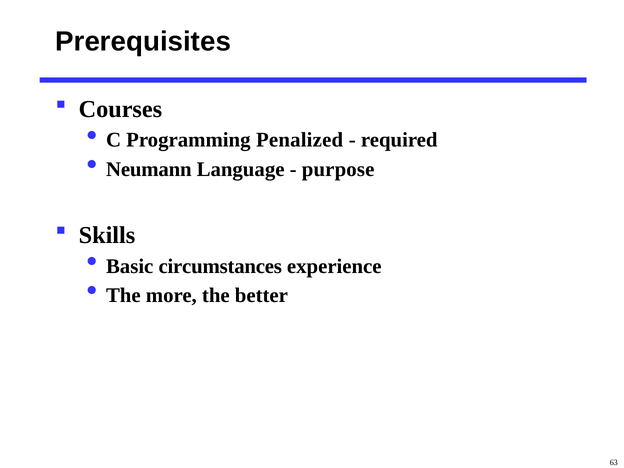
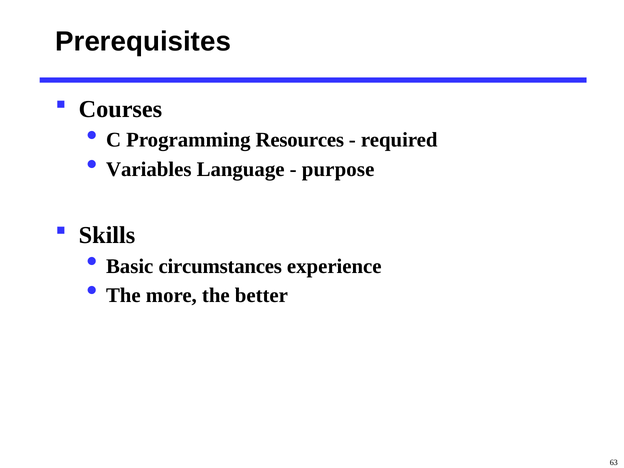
Penalized: Penalized -> Resources (300, 140)
Neumann: Neumann -> Variables (149, 169)
